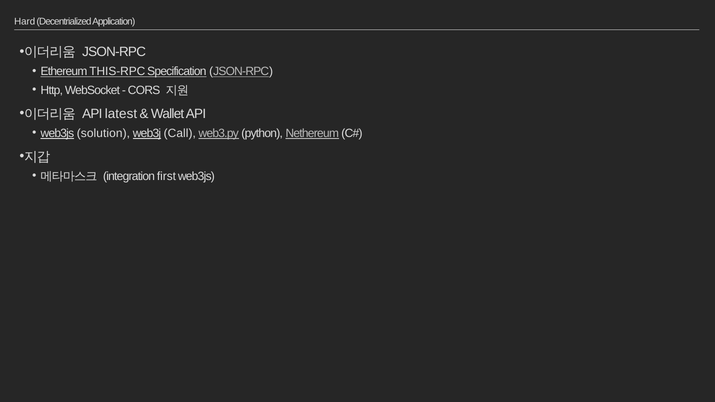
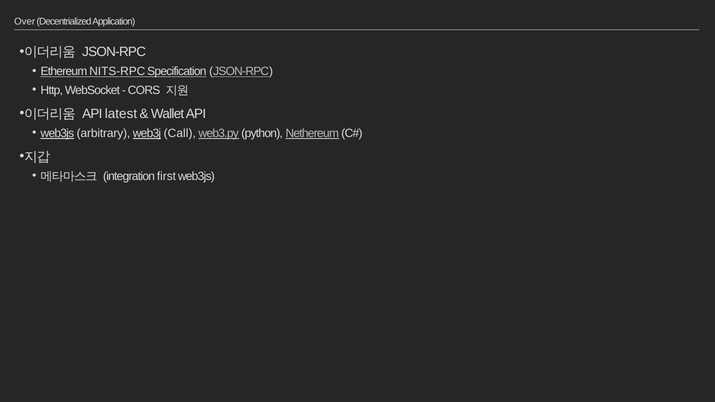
Hard: Hard -> Over (25, 21)
THIS-RPC: THIS-RPC -> NITS-RPC (117, 72)
solution: solution -> arbitrary (104, 133)
